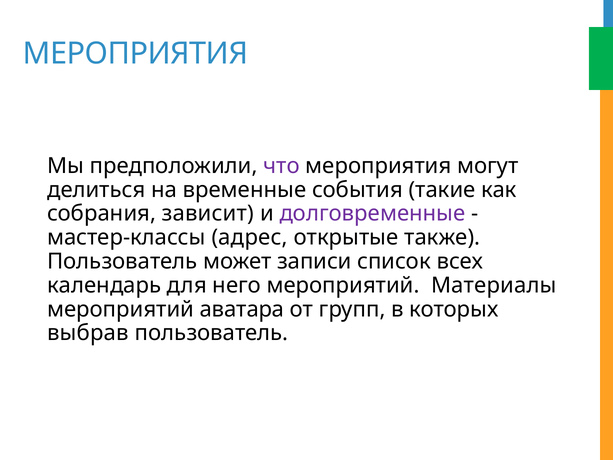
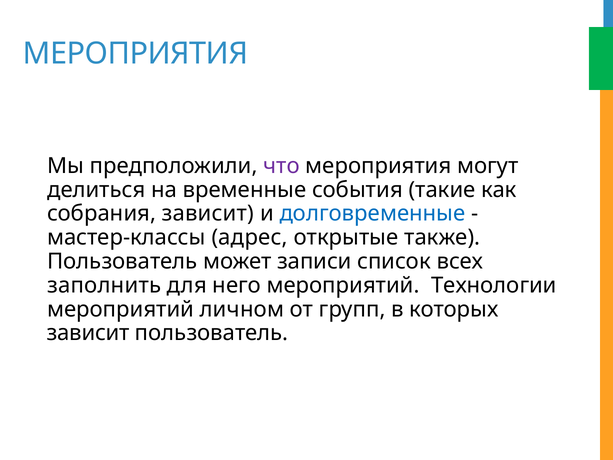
долговременные colour: purple -> blue (372, 213)
календарь: календарь -> заполнить (104, 285)
Материалы: Материалы -> Технологии (494, 285)
аватара: аватара -> личном (242, 309)
выбрав: выбрав -> зависит (88, 333)
